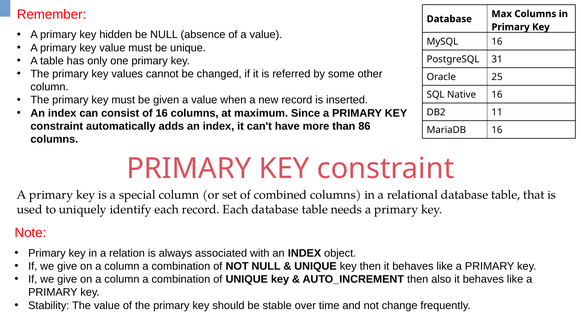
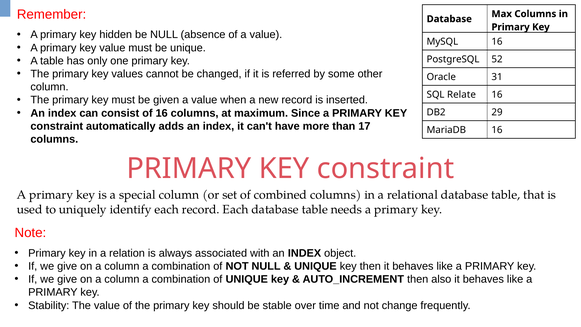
31: 31 -> 52 (497, 59)
25: 25 -> 31 (497, 77)
Native: Native -> Relate (461, 95)
11: 11 -> 29 (497, 112)
86: 86 -> 17 (364, 126)
